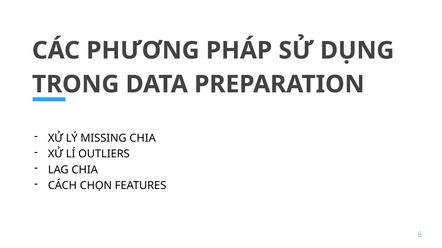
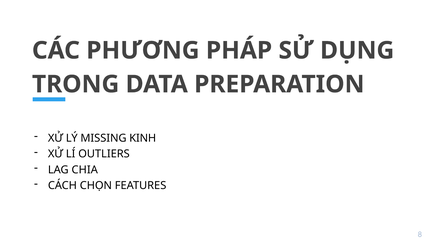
MISSING CHIA: CHIA -> KINH (143, 138)
